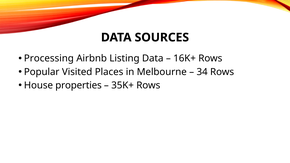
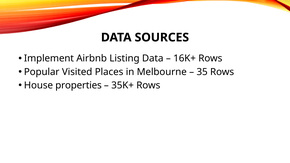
Processing: Processing -> Implement (49, 58)
34: 34 -> 35 (202, 72)
